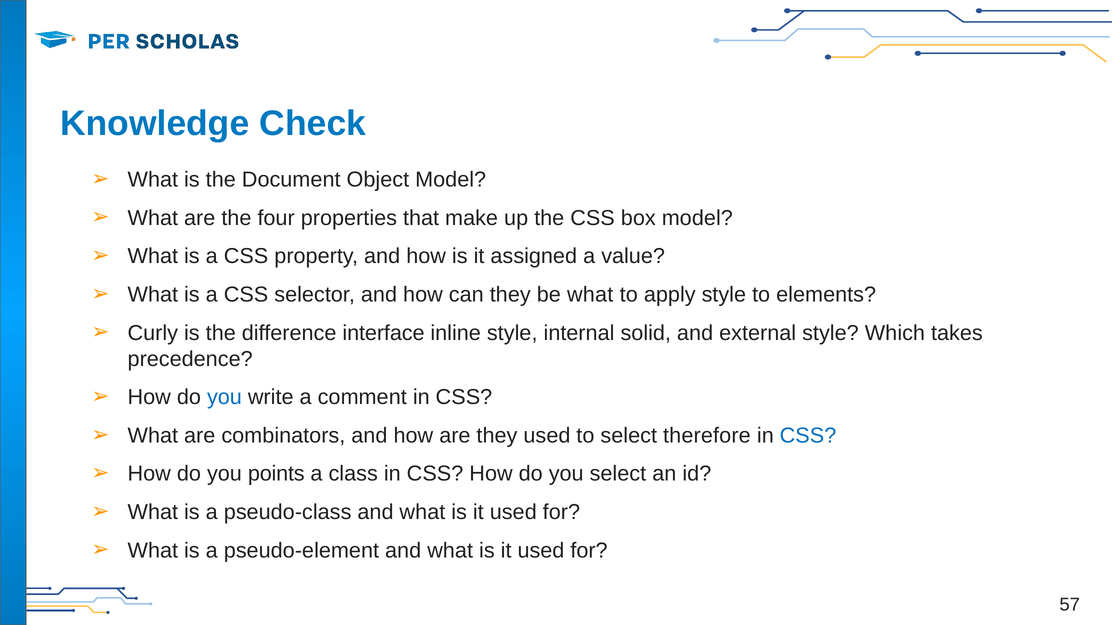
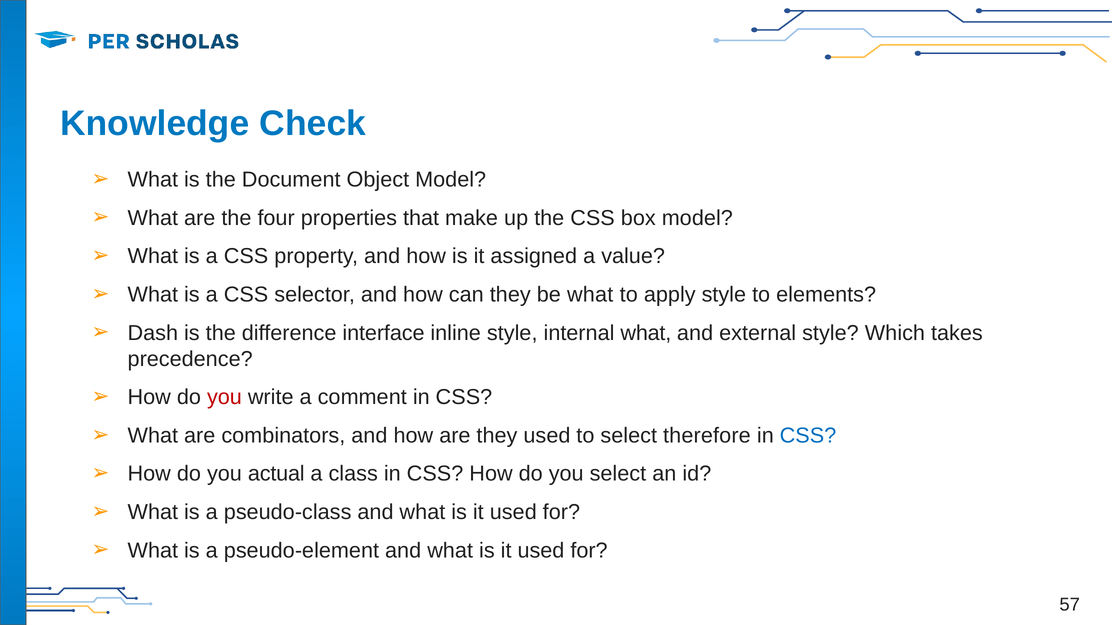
Curly: Curly -> Dash (153, 333)
internal solid: solid -> what (646, 333)
you colour: blue -> red (224, 398)
points: points -> actual (276, 474)
